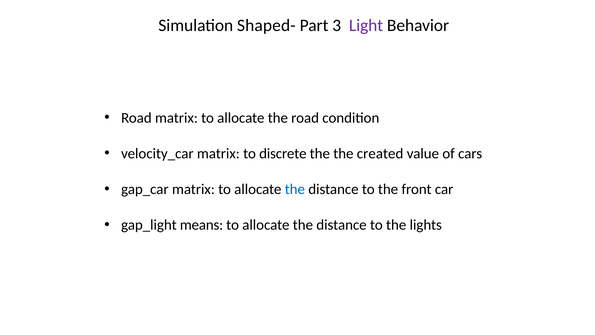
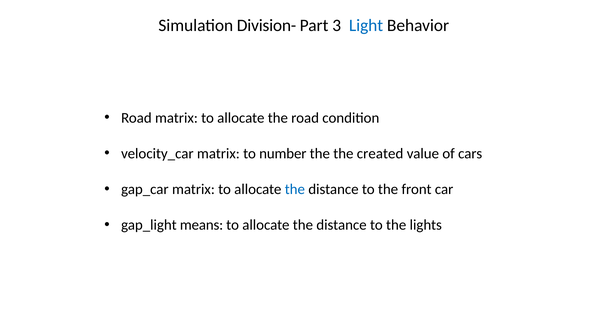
Shaped-: Shaped- -> Division- (267, 25)
Light colour: purple -> blue (366, 25)
discrete: discrete -> number (283, 153)
